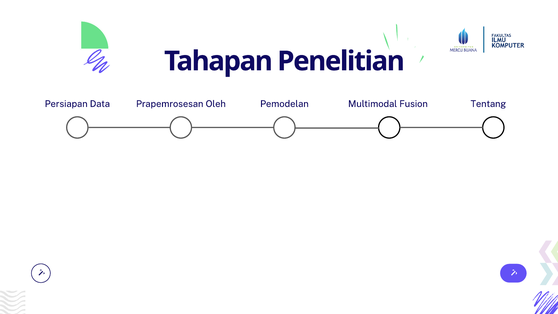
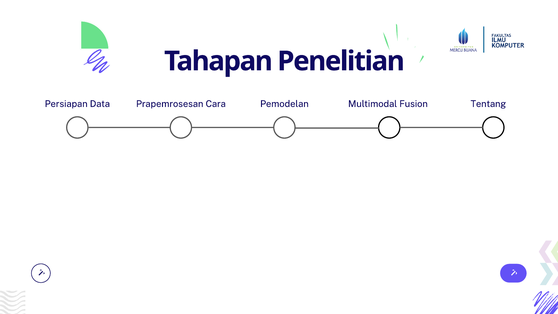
Oleh: Oleh -> Cara (216, 104)
